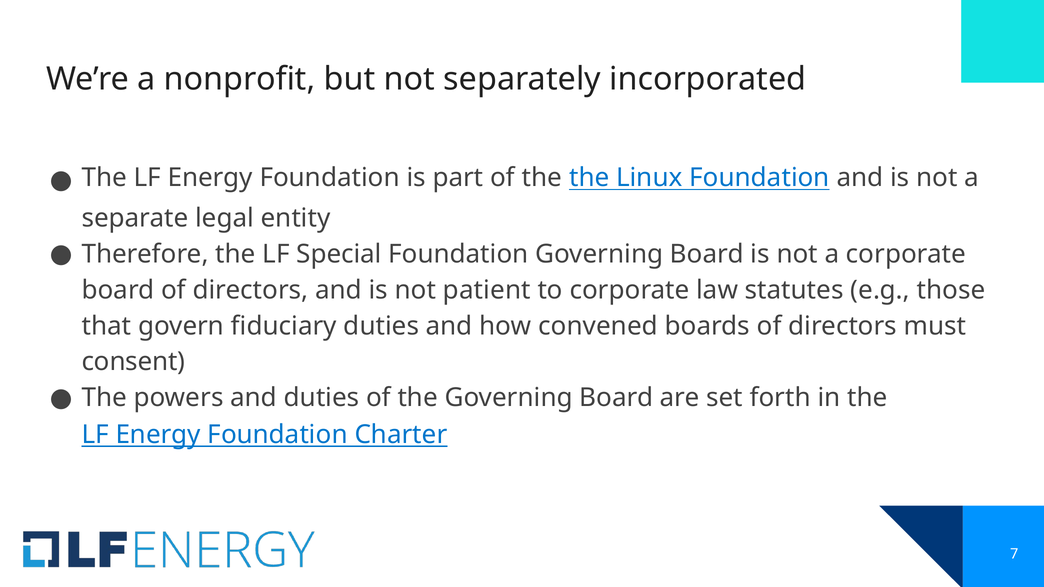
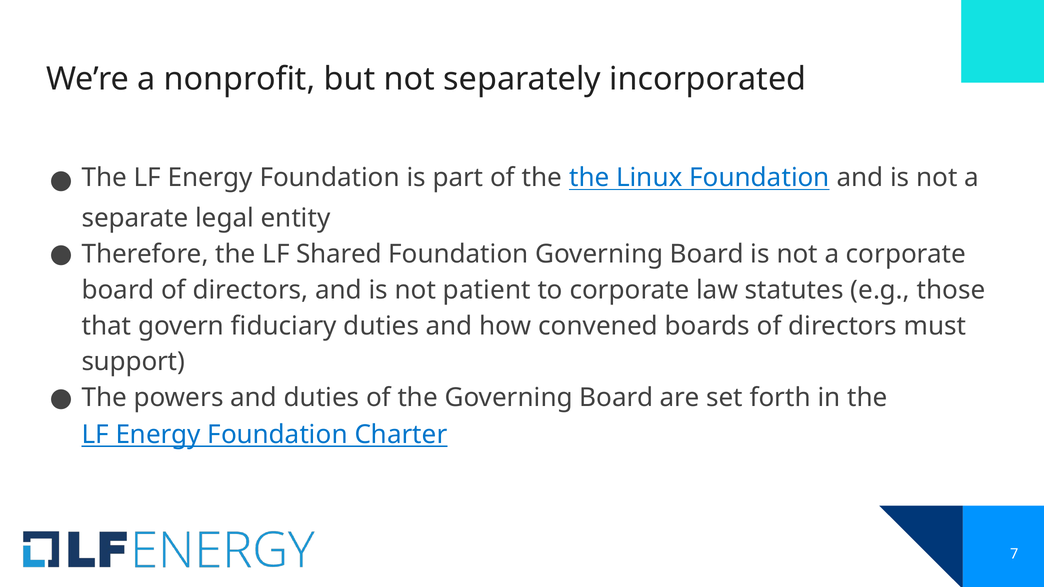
Special: Special -> Shared (339, 254)
consent: consent -> support (133, 362)
